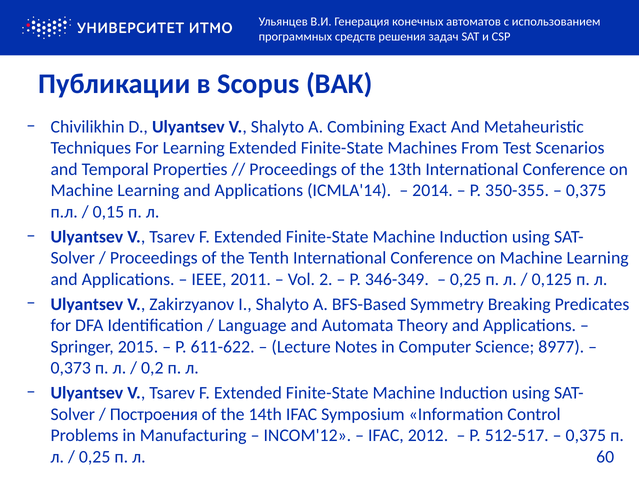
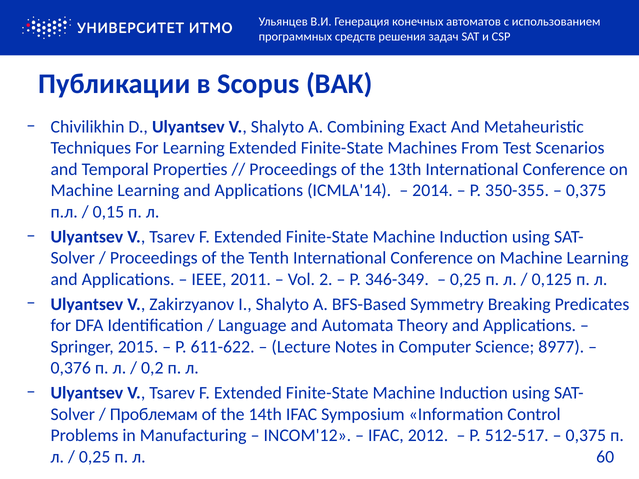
0,373: 0,373 -> 0,376 (71, 368)
Построения: Построения -> Проблемам (154, 414)
